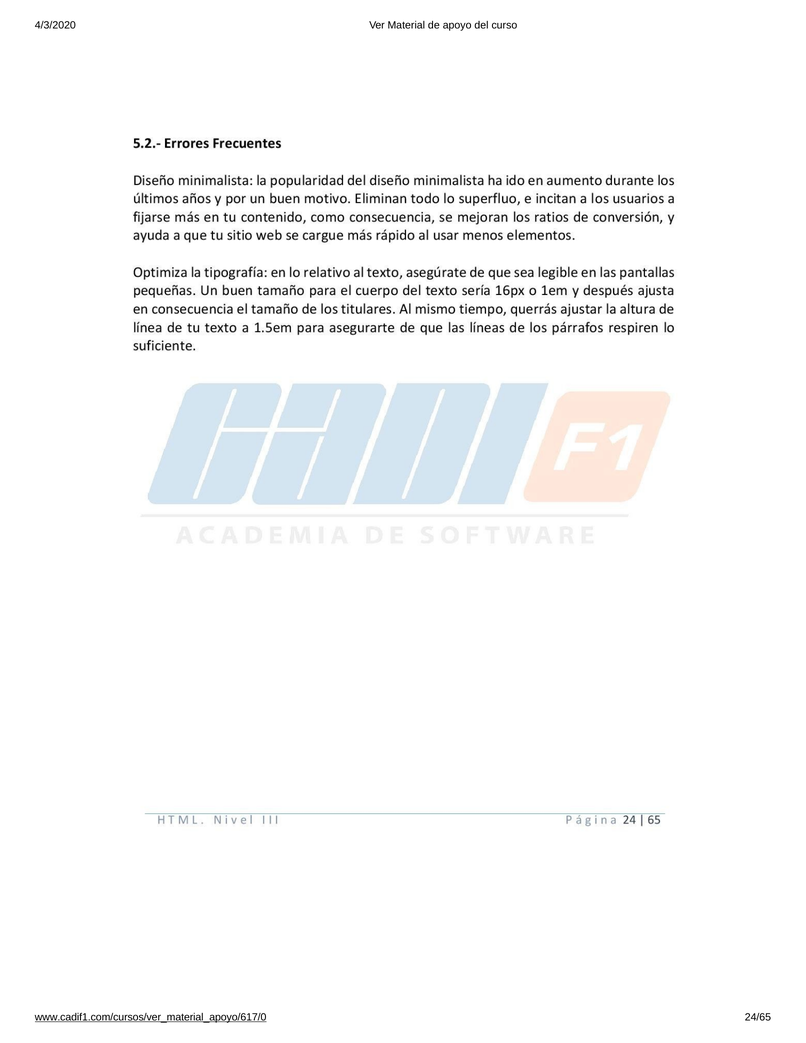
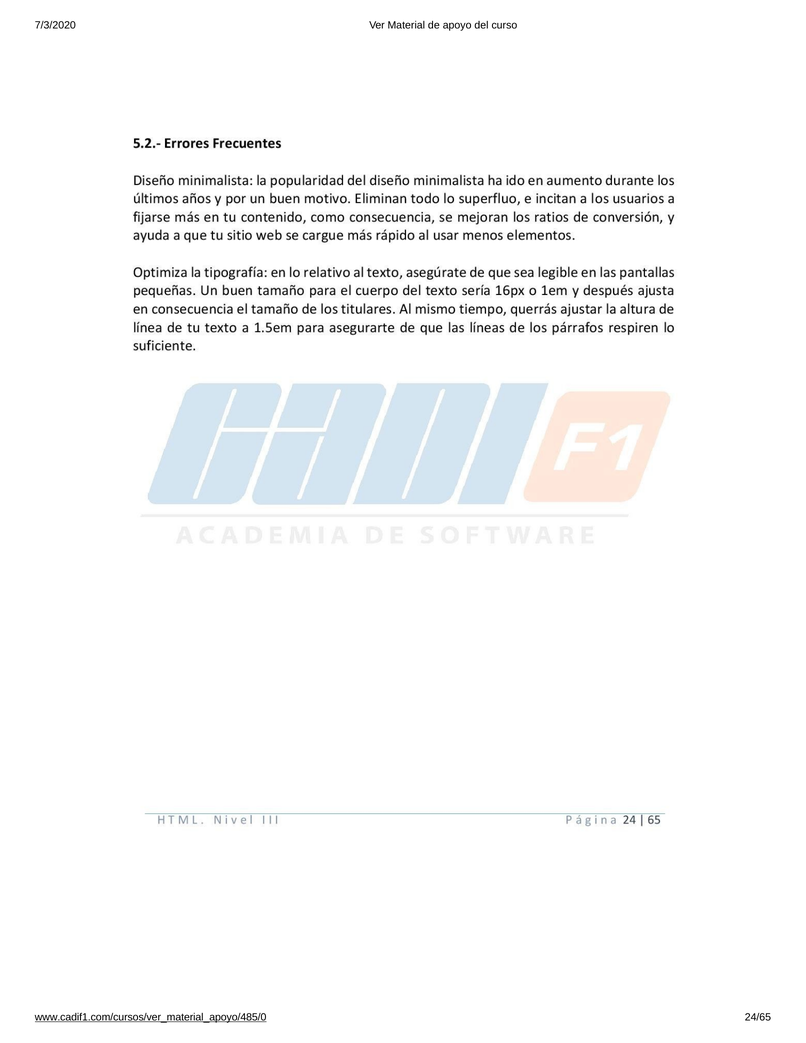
4/3/2020: 4/3/2020 -> 7/3/2020 (55, 25)
www.cadif1.com/cursos/ver_material_apoyo/617/0: www.cadif1.com/cursos/ver_material_apoyo/617/0 -> www.cadif1.com/cursos/ver_material_apoyo/485/0 (151, 1017)
